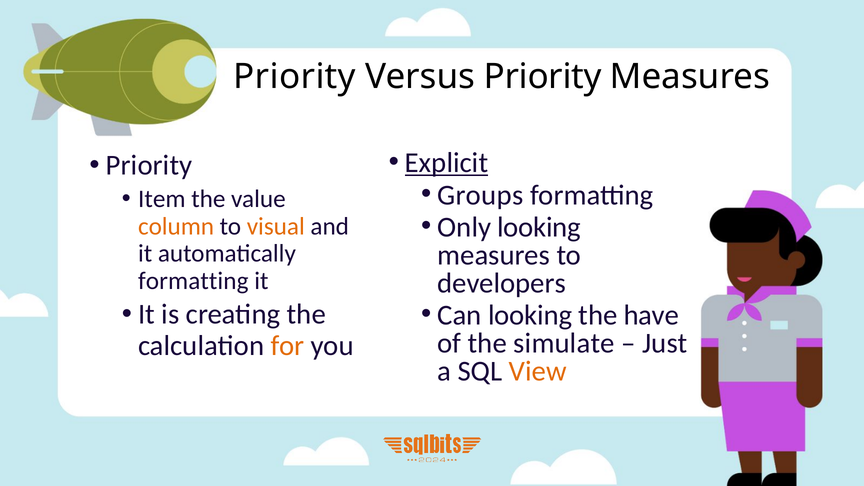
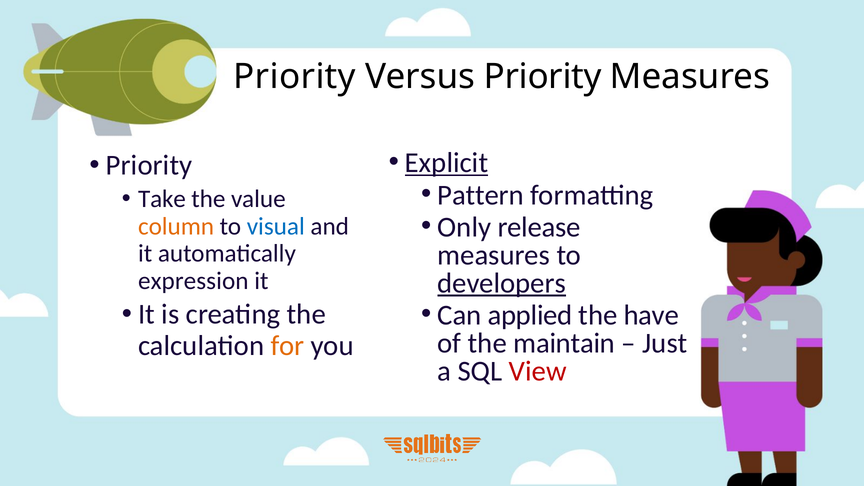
Groups: Groups -> Pattern (481, 195)
Item: Item -> Take (162, 199)
Only looking: looking -> release (539, 227)
visual colour: orange -> blue (276, 226)
formatting: formatting -> expression (193, 281)
developers underline: none -> present (502, 283)
Can looking: looking -> applied (530, 315)
simulate: simulate -> maintain (564, 343)
View colour: orange -> red (538, 371)
